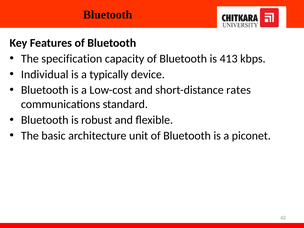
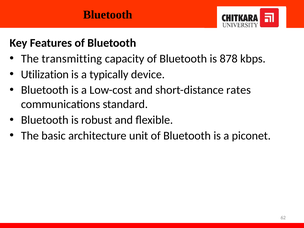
specification: specification -> transmitting (72, 59)
413: 413 -> 878 (229, 59)
Individual: Individual -> Utilization (45, 74)
